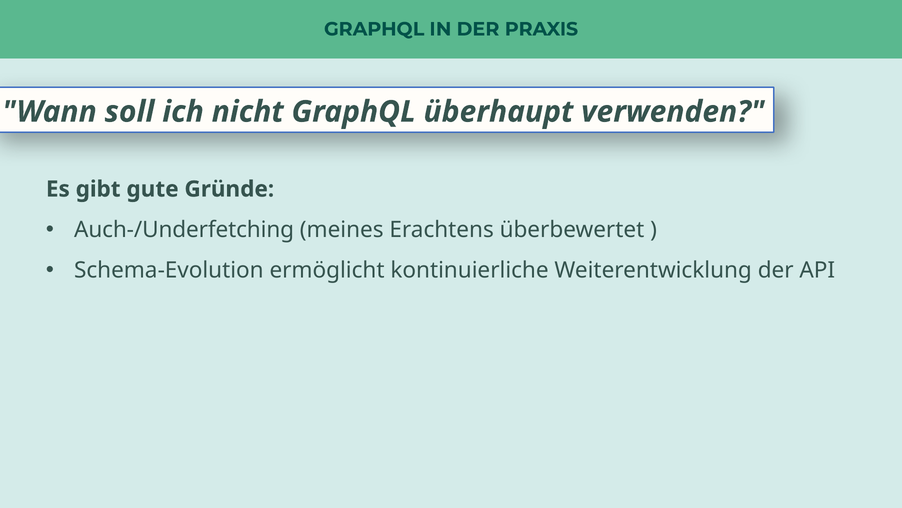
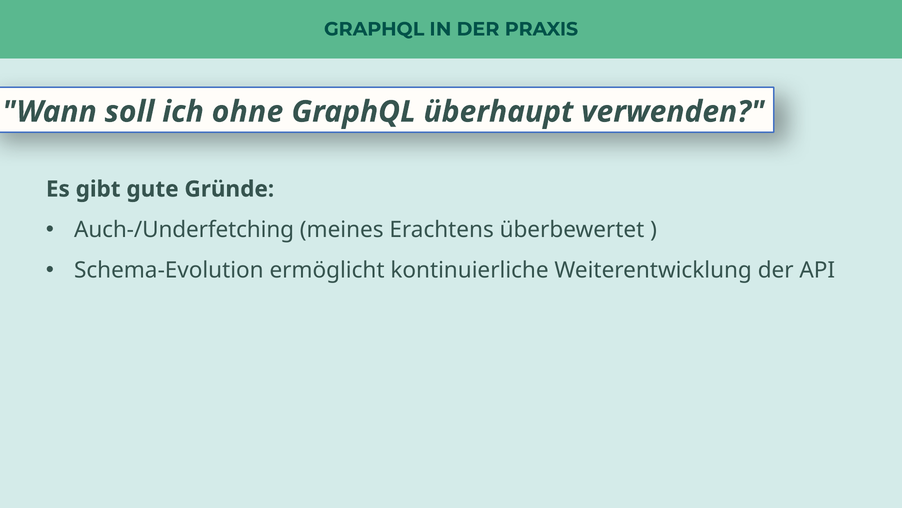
nicht: nicht -> ohne (248, 112)
